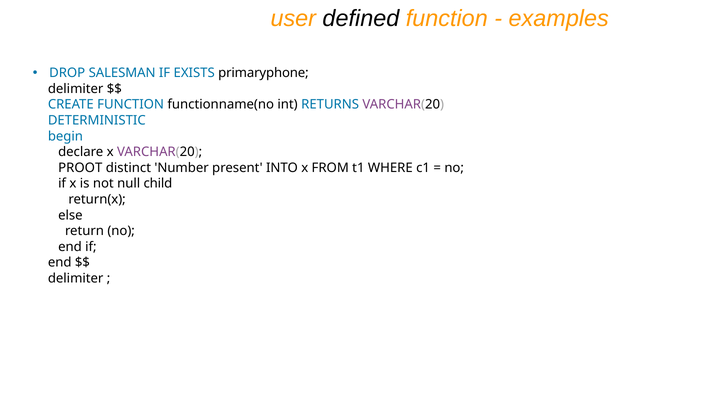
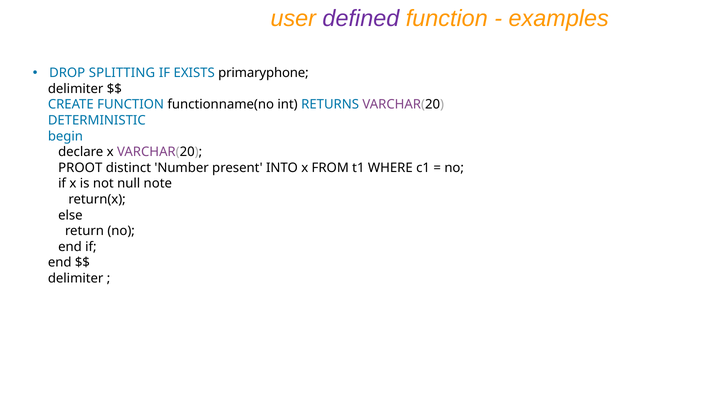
defined colour: black -> purple (361, 18)
SALESMAN: SALESMAN -> SPLITTING (122, 73)
child: child -> note (158, 184)
